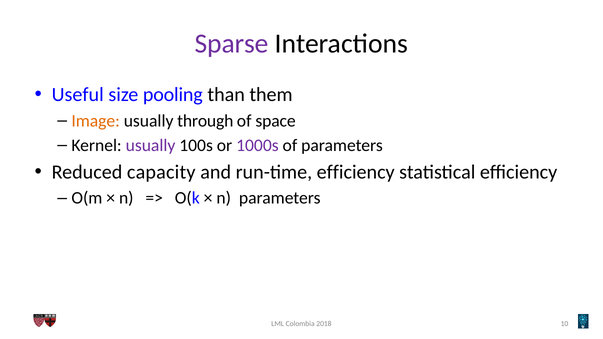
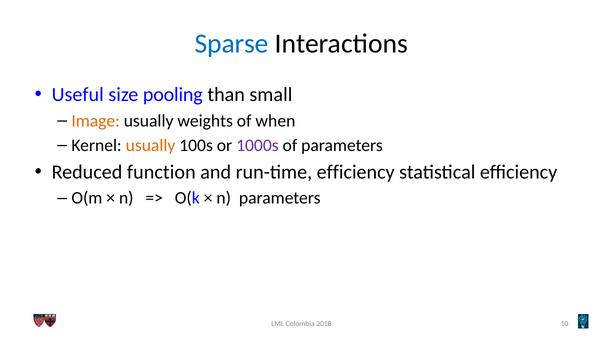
Sparse colour: purple -> blue (232, 44)
them: them -> small (271, 95)
through: through -> weights (205, 121)
space: space -> when (275, 121)
usually colour: purple -> orange (151, 145)
capacity: capacity -> function (161, 172)
